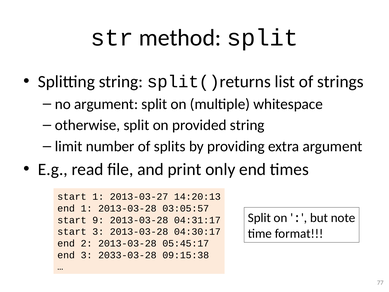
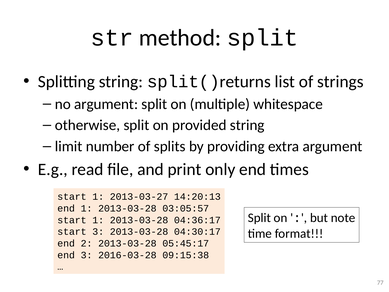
9: 9 -> 1 (98, 220)
04:31:17: 04:31:17 -> 04:36:17 (197, 220)
2033-03-28: 2033-03-28 -> 2016-03-28 (127, 255)
